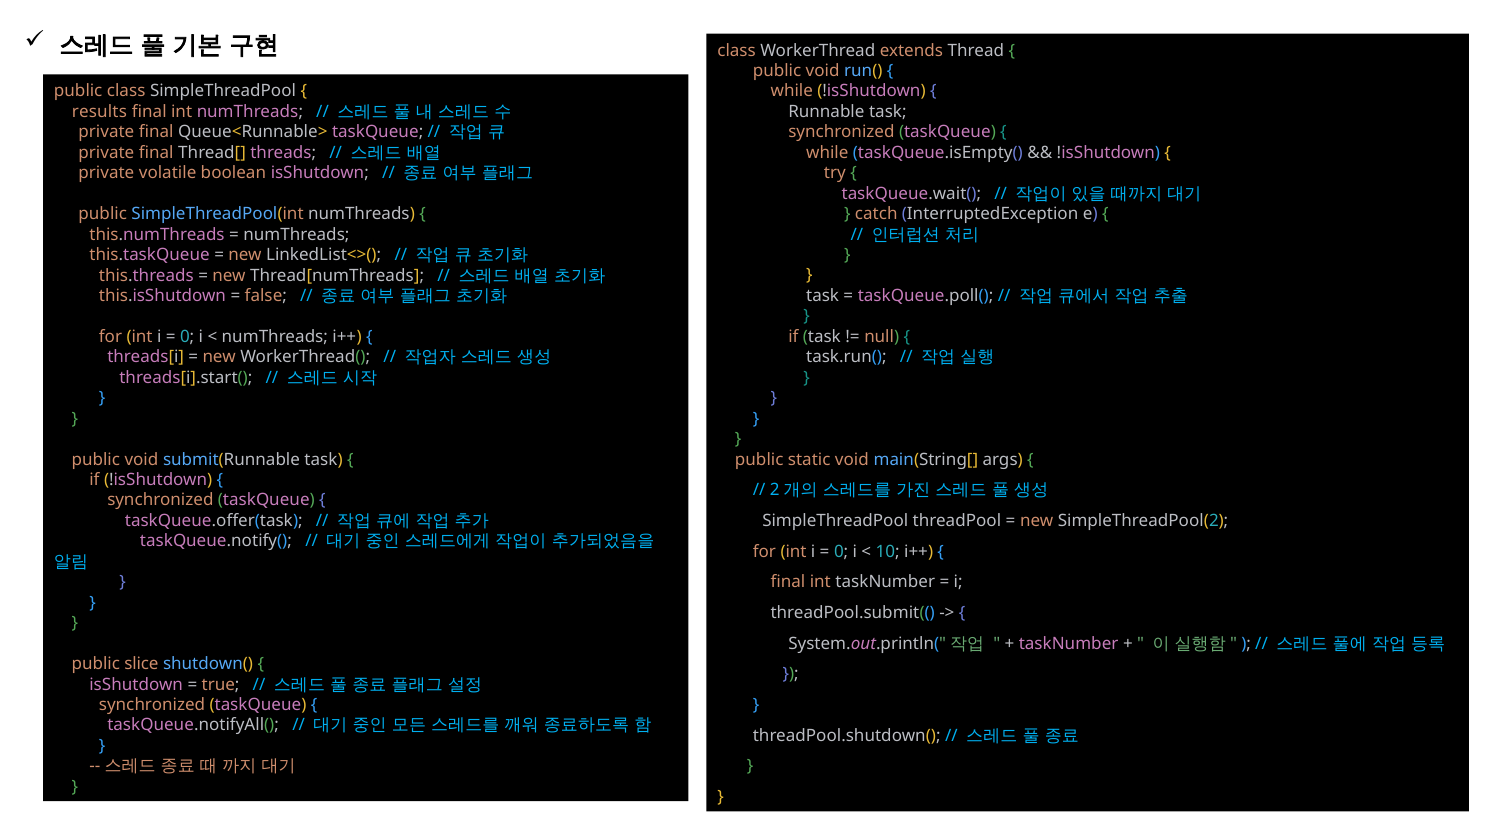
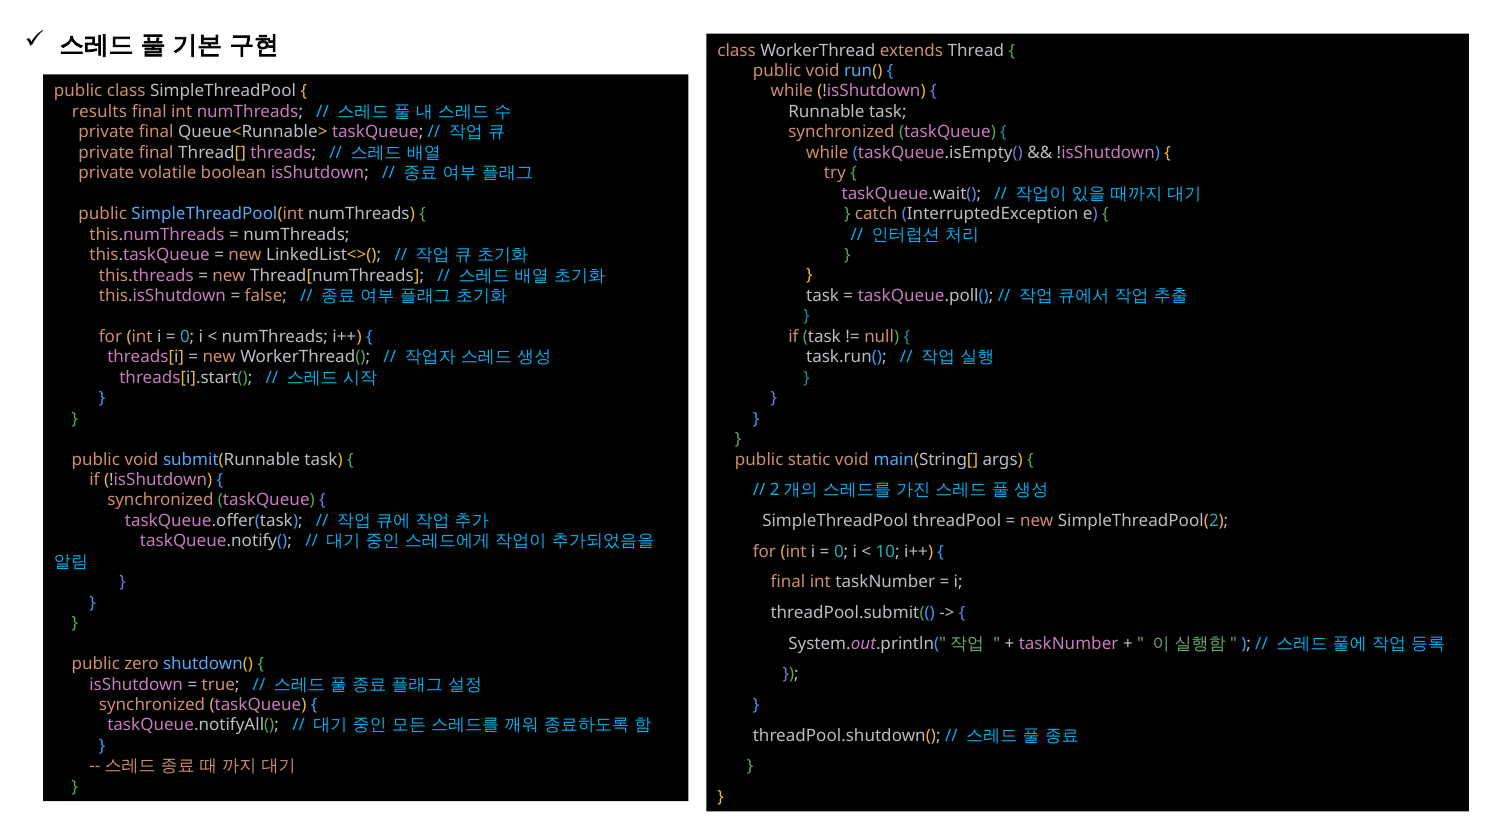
slice: slice -> zero (141, 664)
